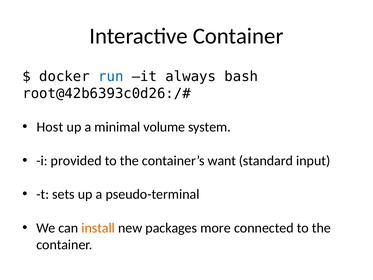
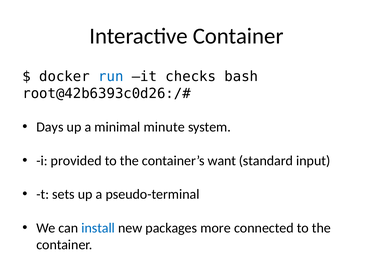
always: always -> checks (191, 77)
Host: Host -> Days (50, 127)
volume: volume -> minute (164, 127)
install colour: orange -> blue (98, 228)
